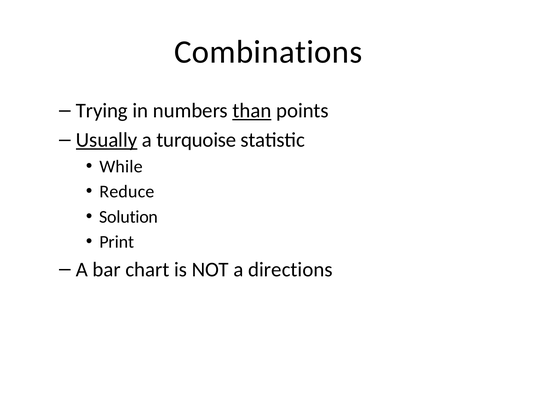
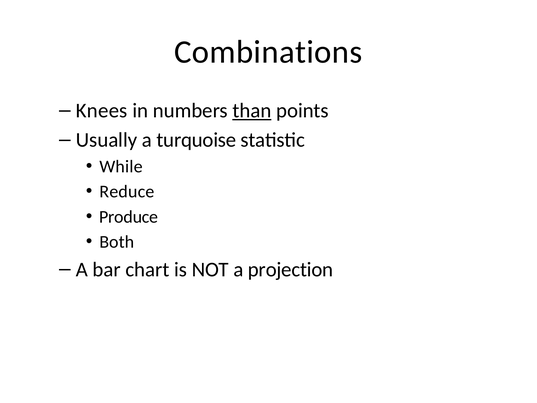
Trying: Trying -> Knees (102, 111)
Usually underline: present -> none (107, 140)
Solution: Solution -> Produce (129, 217)
Print: Print -> Both (117, 242)
directions: directions -> projection (291, 269)
